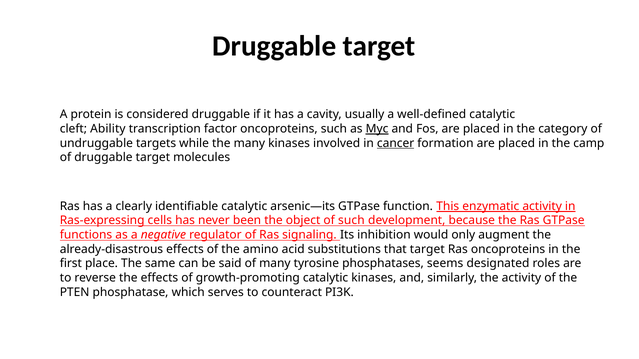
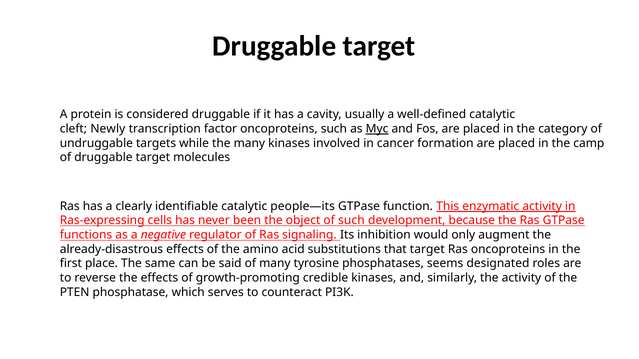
Ability: Ability -> Newly (108, 129)
cancer underline: present -> none (396, 143)
arsenic—its: arsenic—its -> people—its (303, 206)
growth-promoting catalytic: catalytic -> credible (326, 278)
